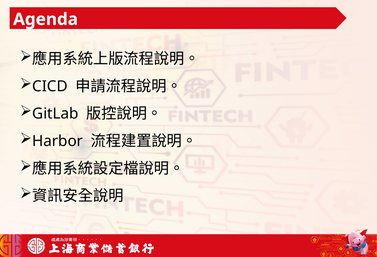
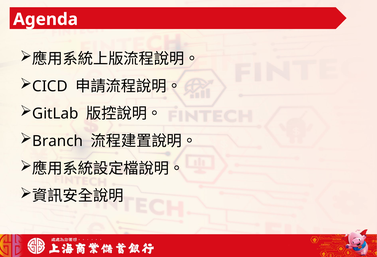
Harbor: Harbor -> Branch (58, 141)
